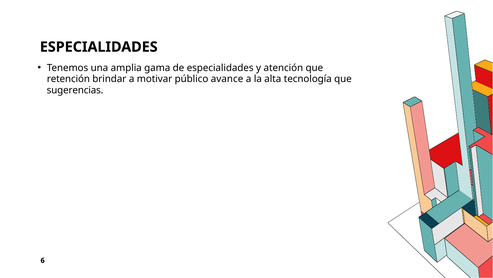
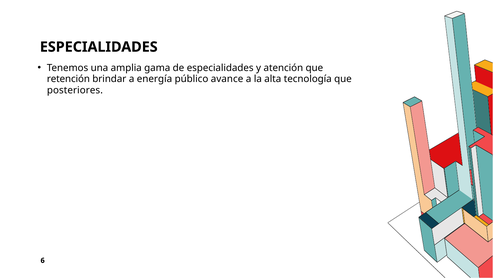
motivar: motivar -> energía (154, 79)
sugerencias: sugerencias -> posteriores (75, 90)
